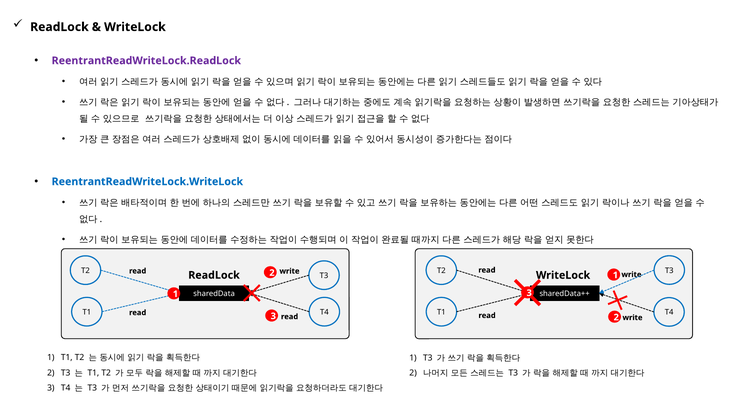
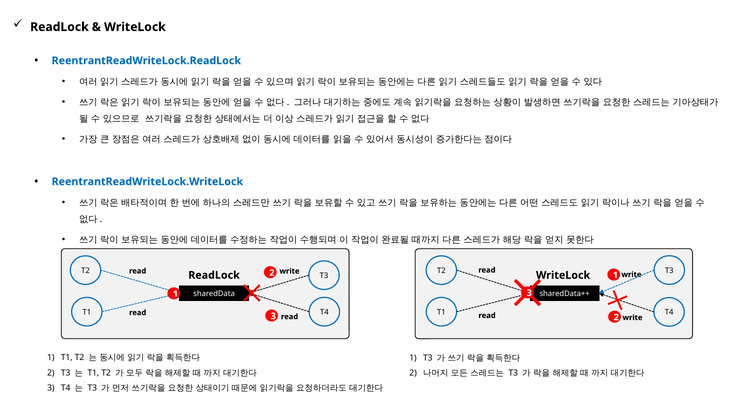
ReentrantReadWriteLock.ReadLock colour: purple -> blue (146, 61)
